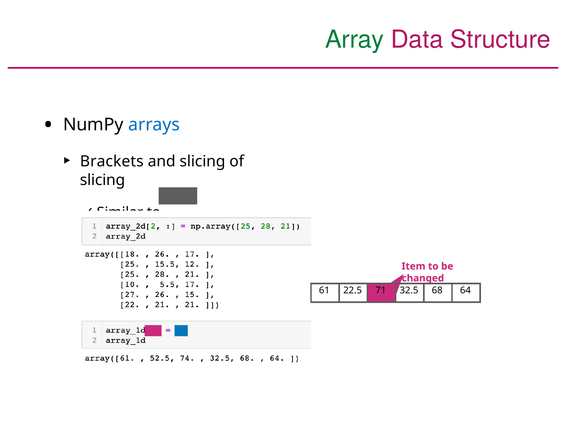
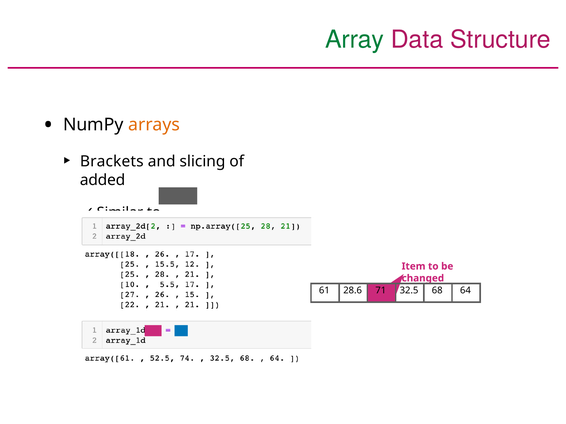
arrays colour: blue -> orange (154, 125)
slicing: slicing -> added (103, 180)
22.5: 22.5 -> 28.6 (353, 291)
